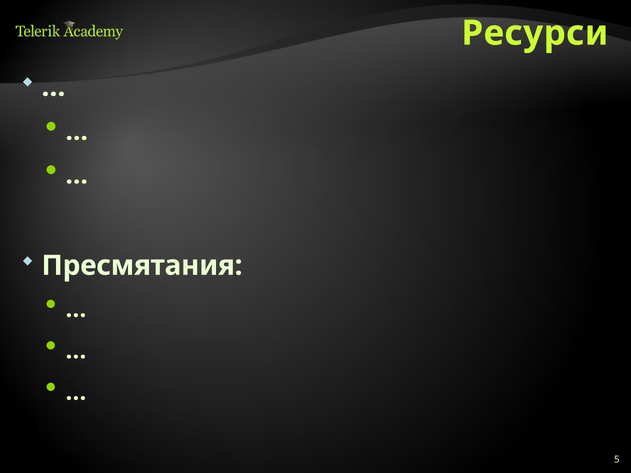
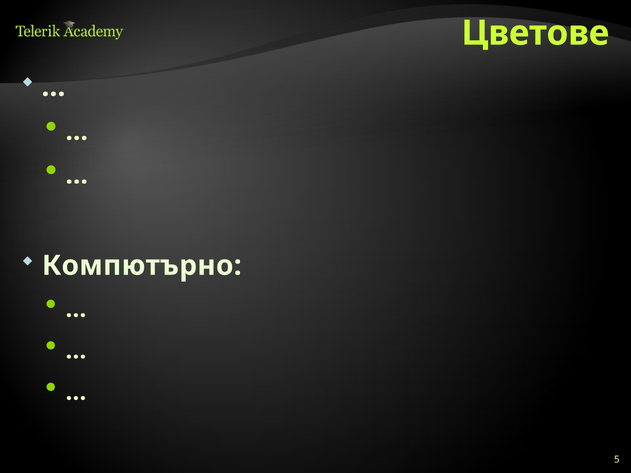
Ресурси: Ресурси -> Цветове (535, 33)
Пресмятания: Пресмятания -> Компютърно (142, 266)
